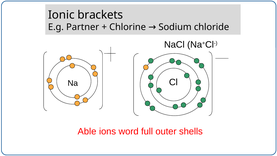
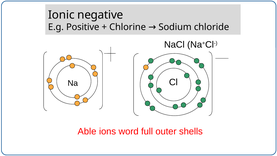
brackets: brackets -> negative (100, 15)
Partner: Partner -> Positive (83, 27)
